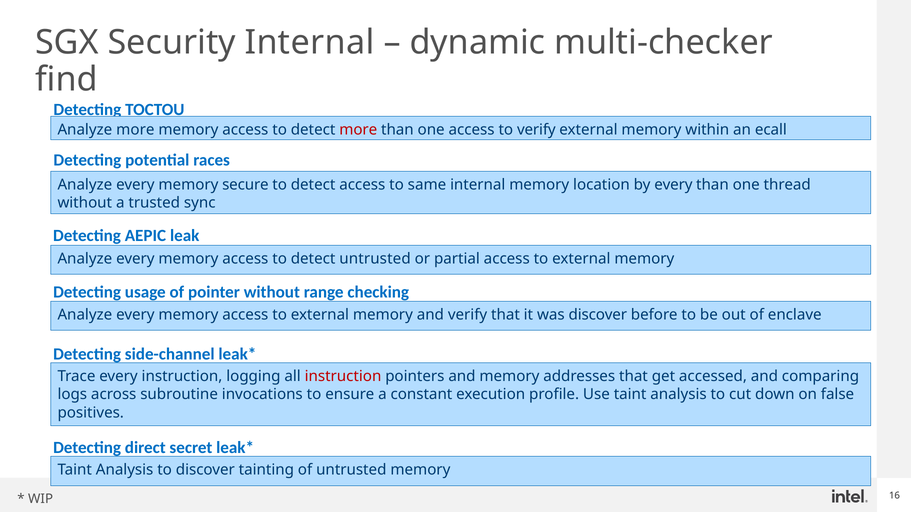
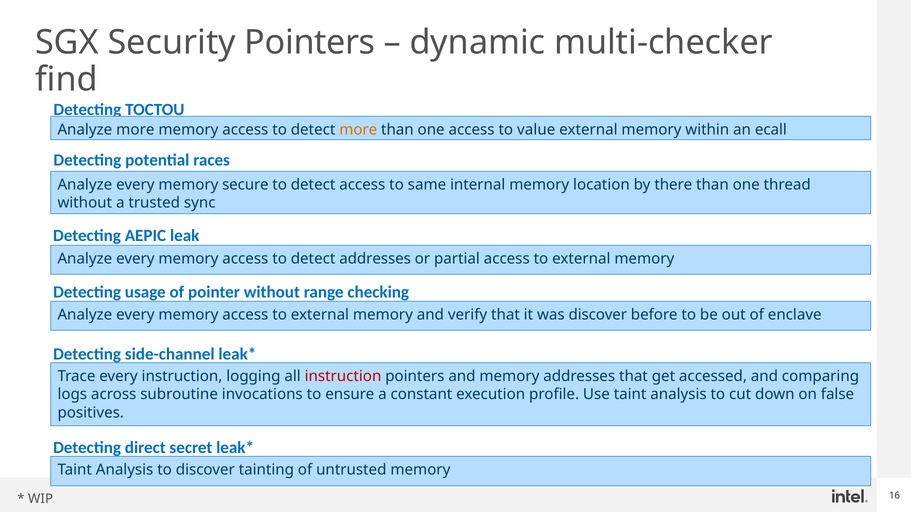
Security Internal: Internal -> Pointers (310, 43)
more colour: red -> orange (358, 130)
to verify: verify -> value (536, 130)
by every: every -> there (673, 185)
detect untrusted: untrusted -> addresses (375, 259)
